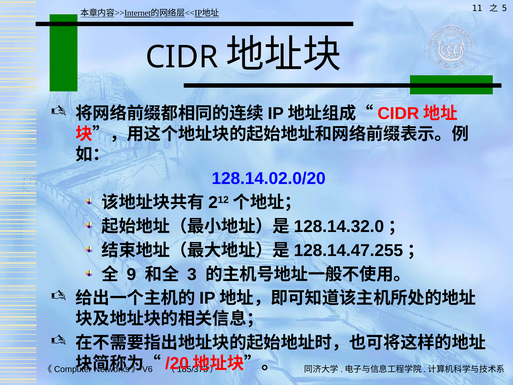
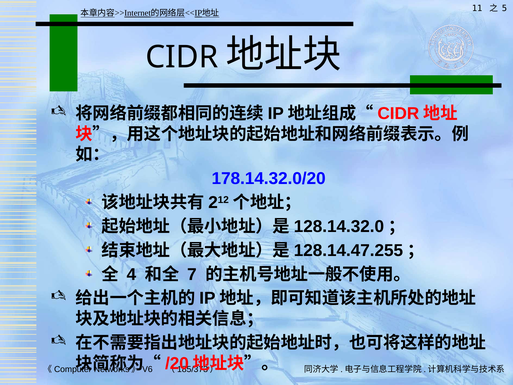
128.14.02.0/20: 128.14.02.0/20 -> 178.14.32.0/20 (269, 178)
9: 9 -> 4 (131, 274)
3: 3 -> 7 (192, 274)
